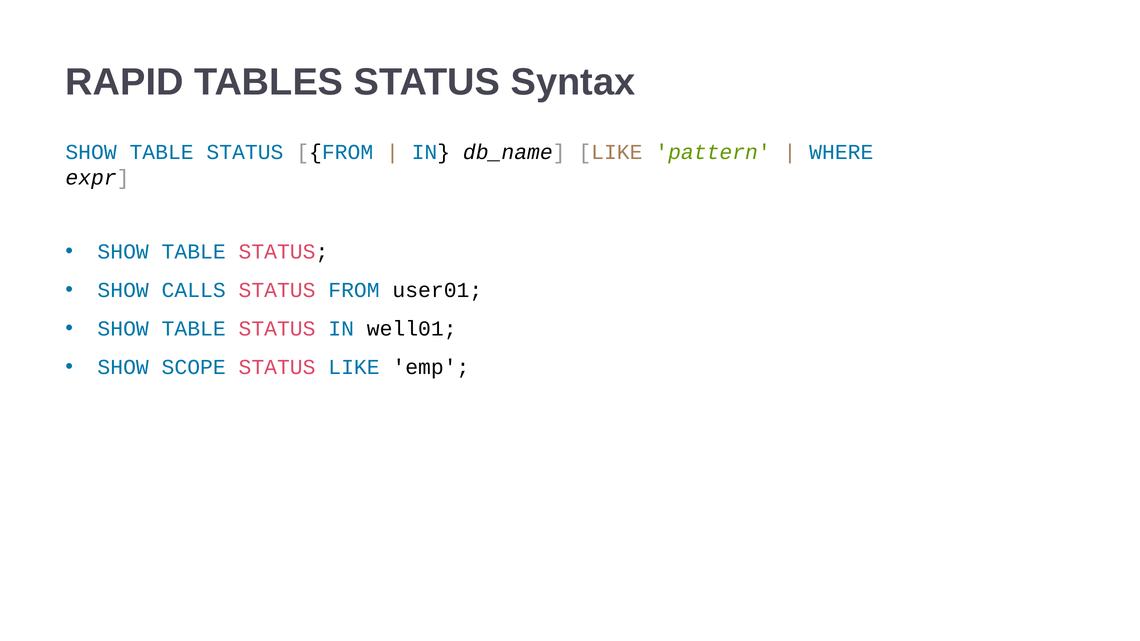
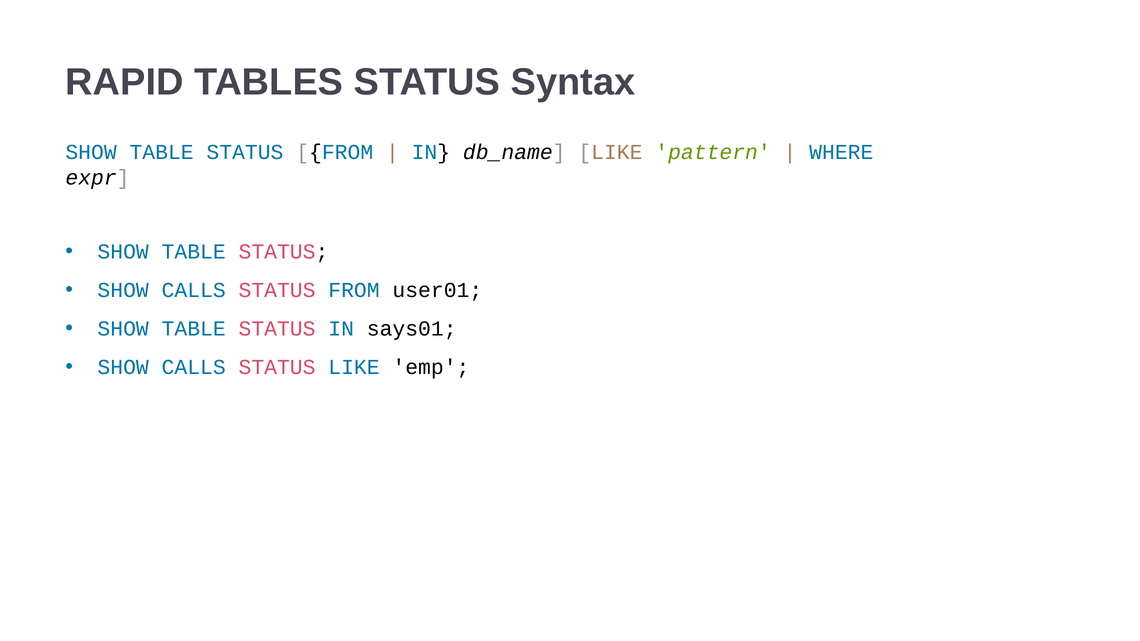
well01: well01 -> says01 (412, 329)
SCOPE: SCOPE -> CALLS (194, 367)
